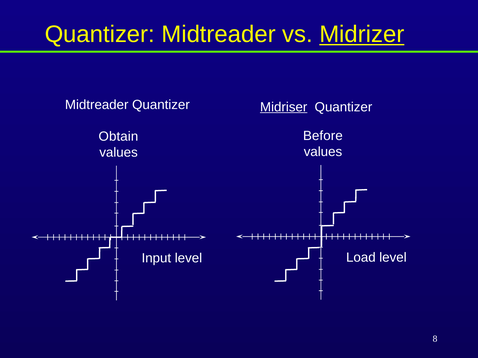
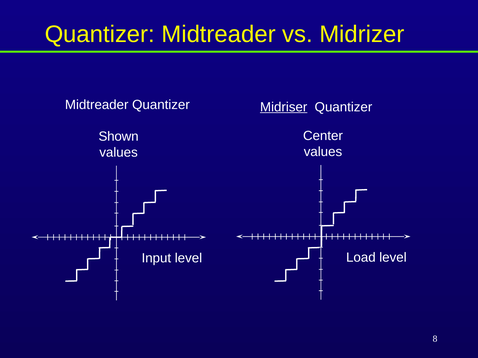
Midrizer underline: present -> none (362, 34)
Before: Before -> Center (323, 136)
Obtain: Obtain -> Shown (119, 137)
